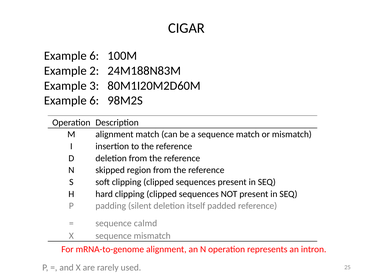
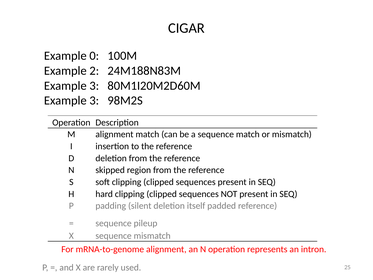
6: 6 -> 0 (94, 56)
6: 6 -> 3 (94, 100)
calmd: calmd -> pileup (146, 223)
